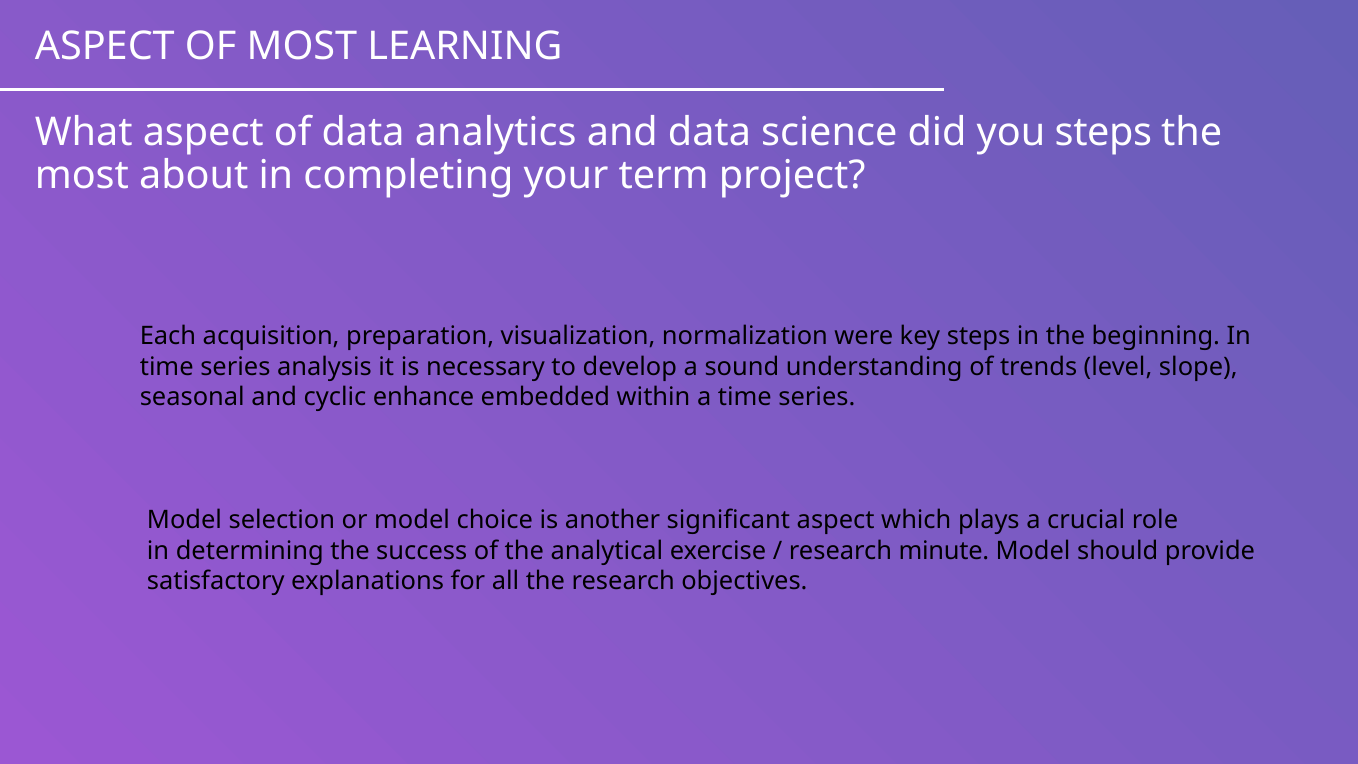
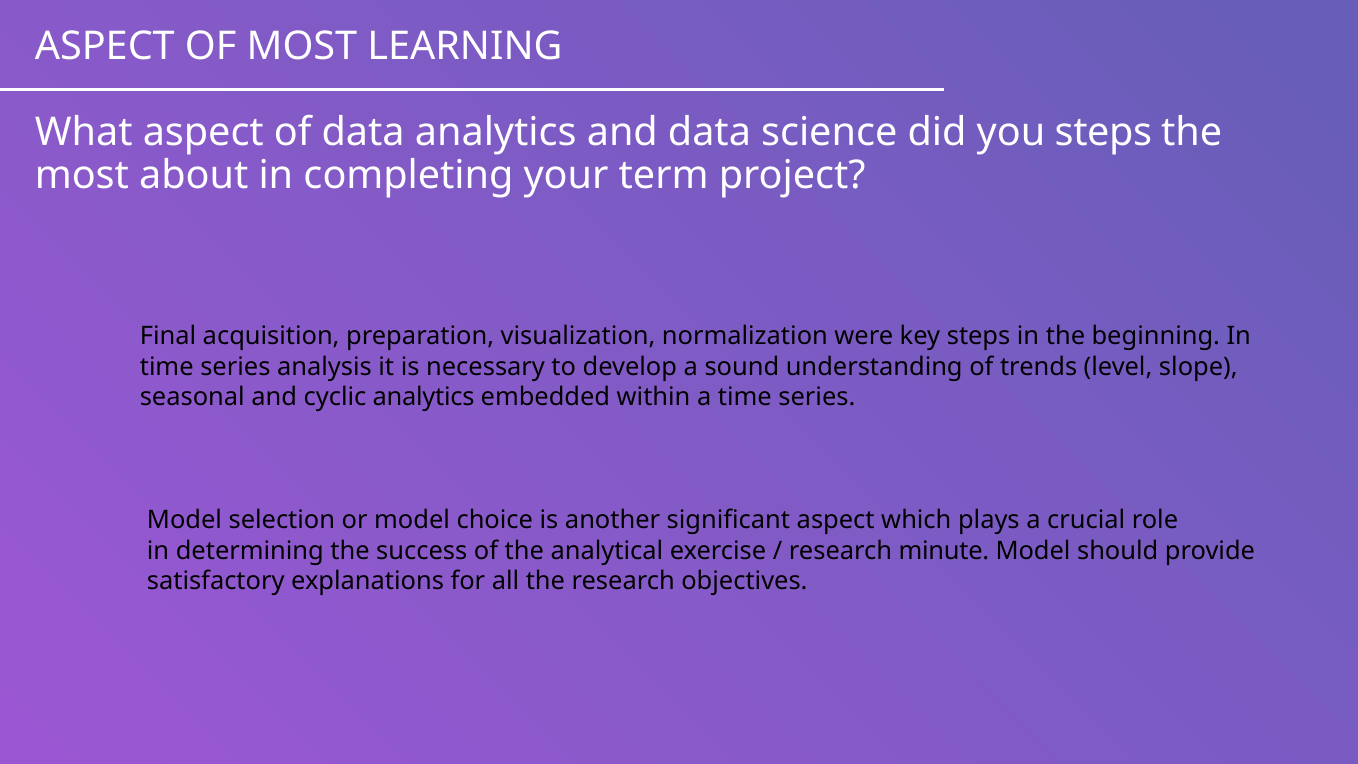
Each: Each -> Final (168, 336)
cyclic enhance: enhance -> analytics (424, 397)
